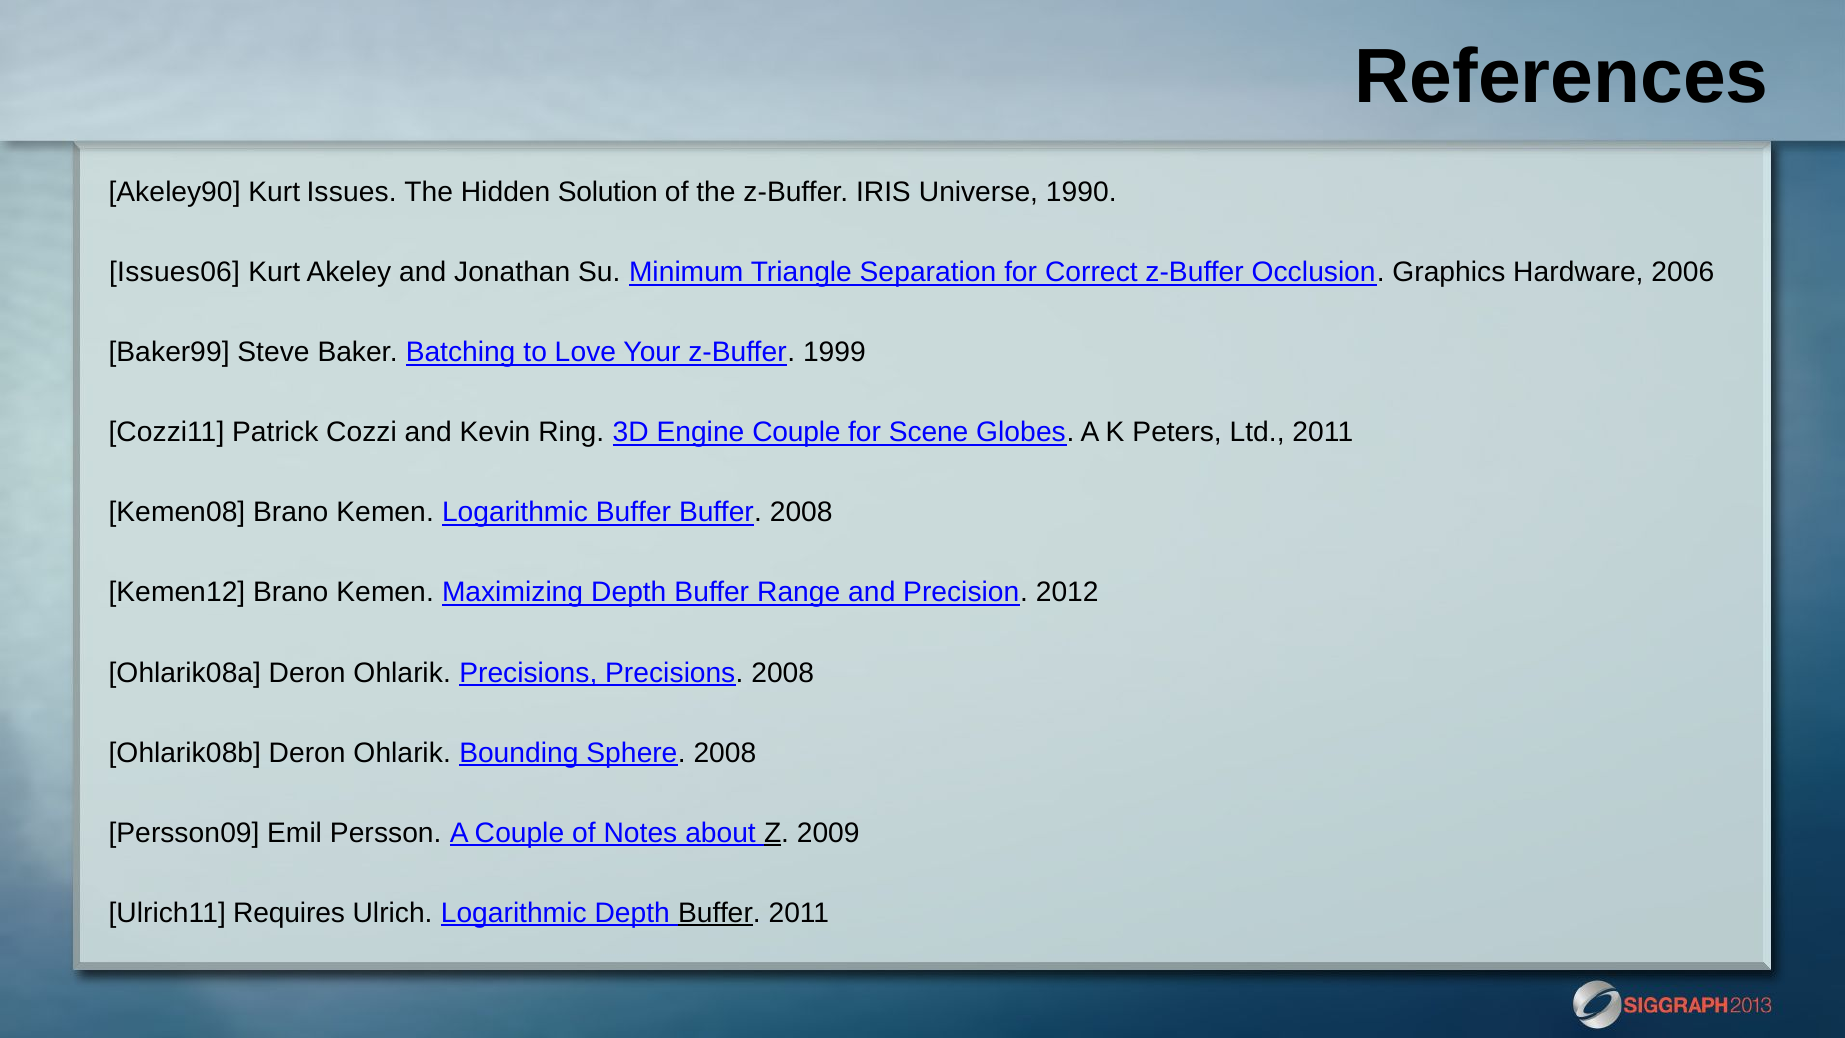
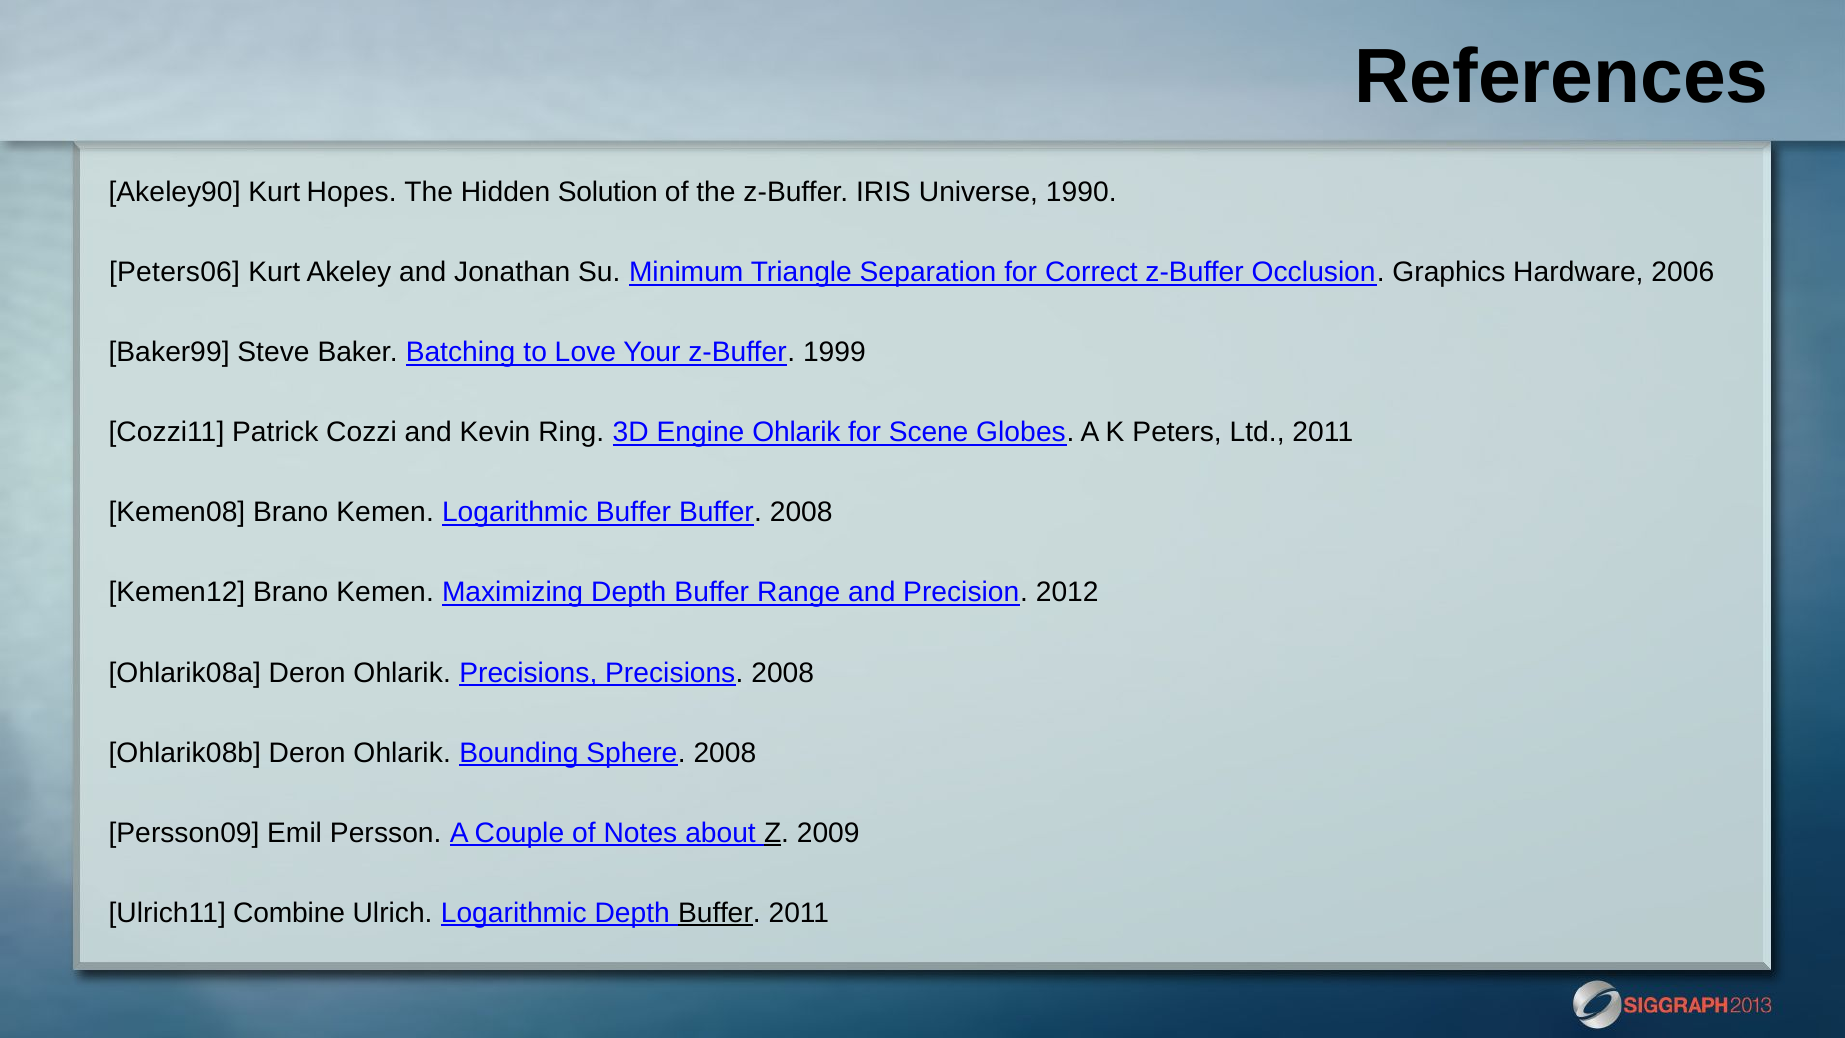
Issues: Issues -> Hopes (352, 192)
Issues06: Issues06 -> Peters06 (175, 272)
Engine Couple: Couple -> Ohlarik (796, 432)
Requires: Requires -> Combine (289, 913)
